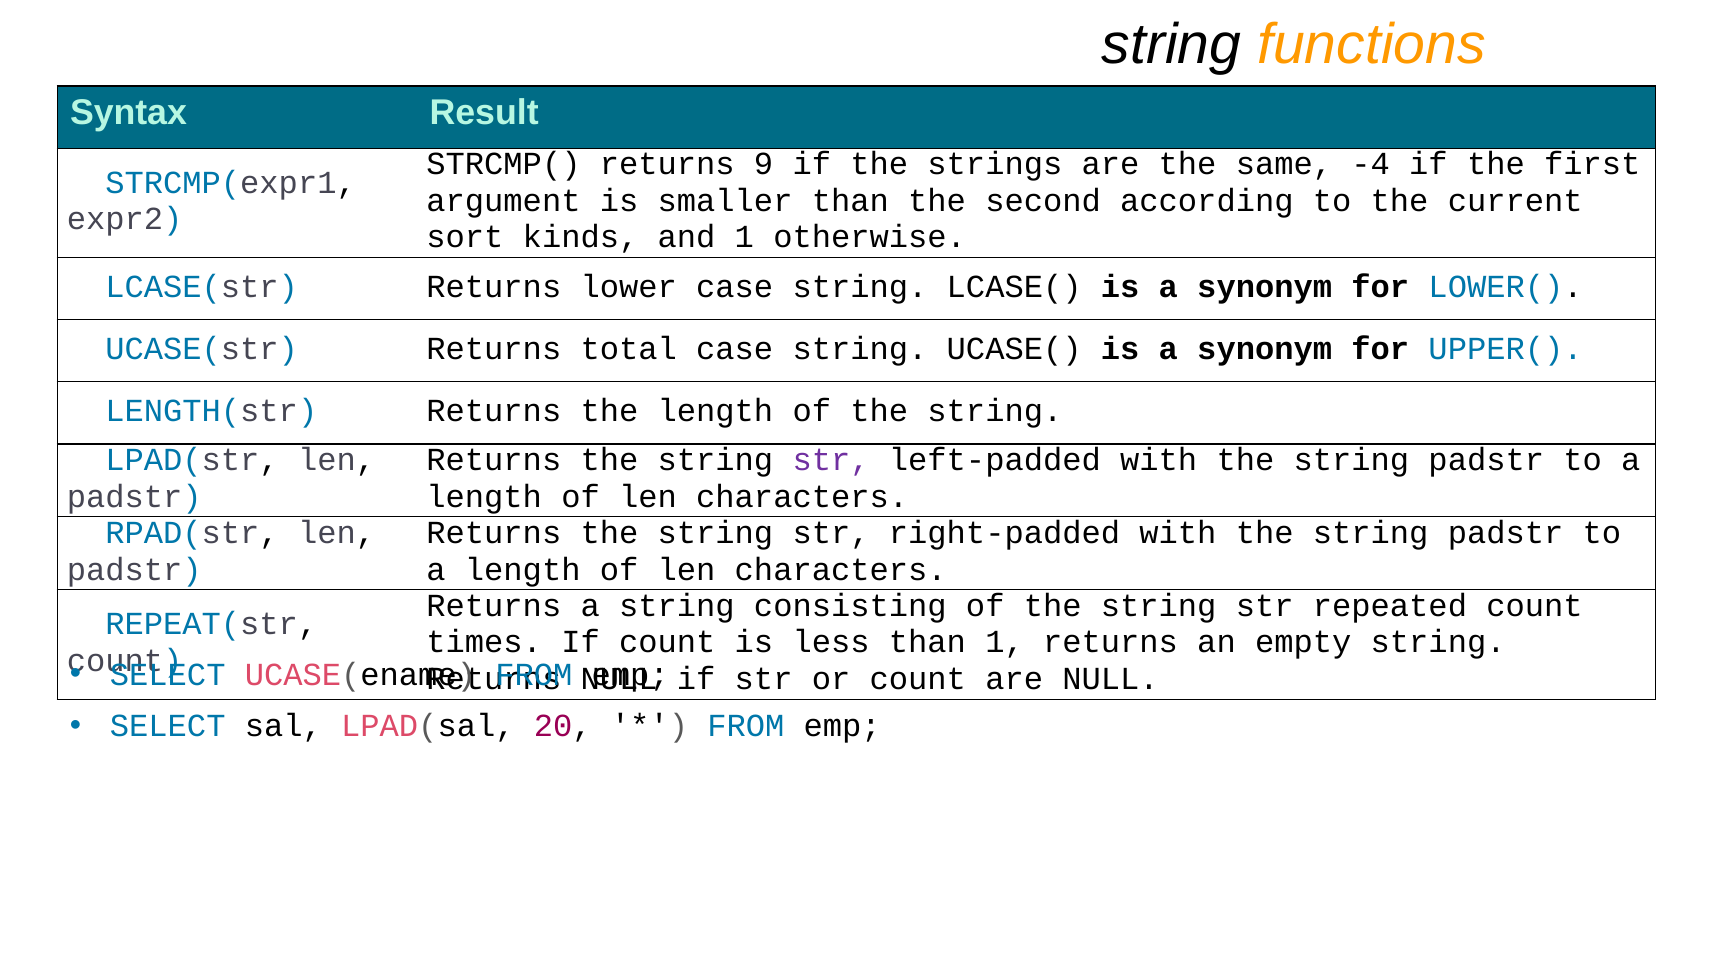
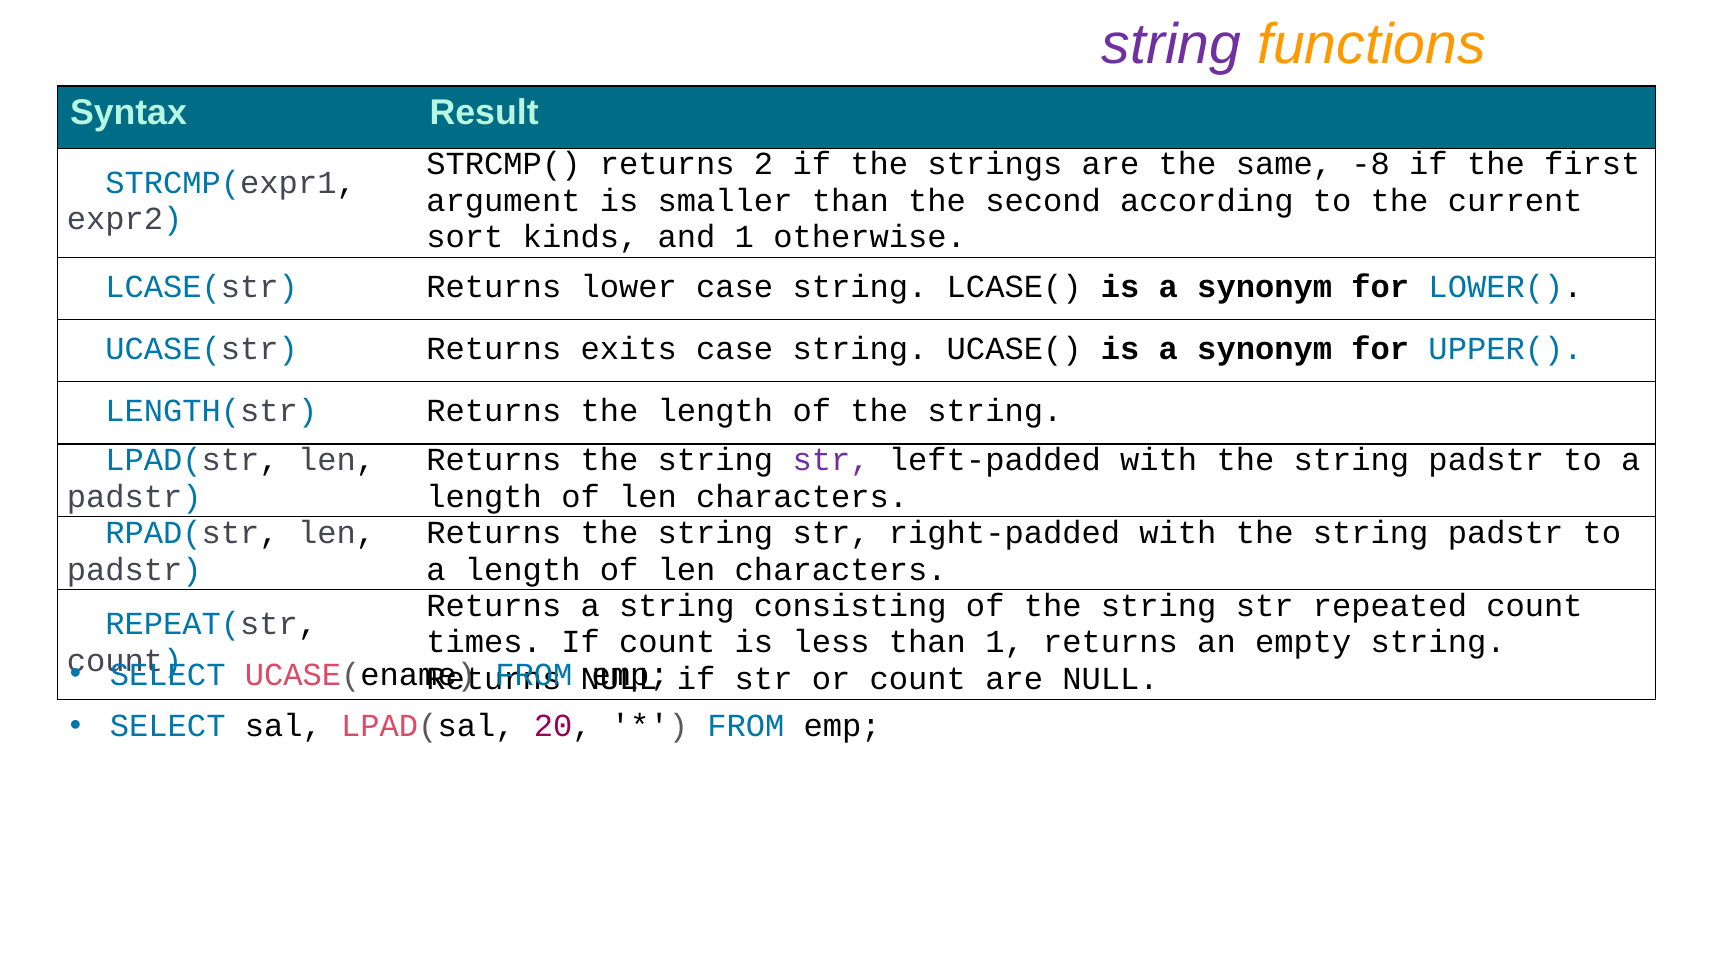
string colour: black -> purple (1172, 45)
9: 9 -> 2 (764, 164)
-4: -4 -> -8 (1371, 164)
total: total -> exits (629, 349)
